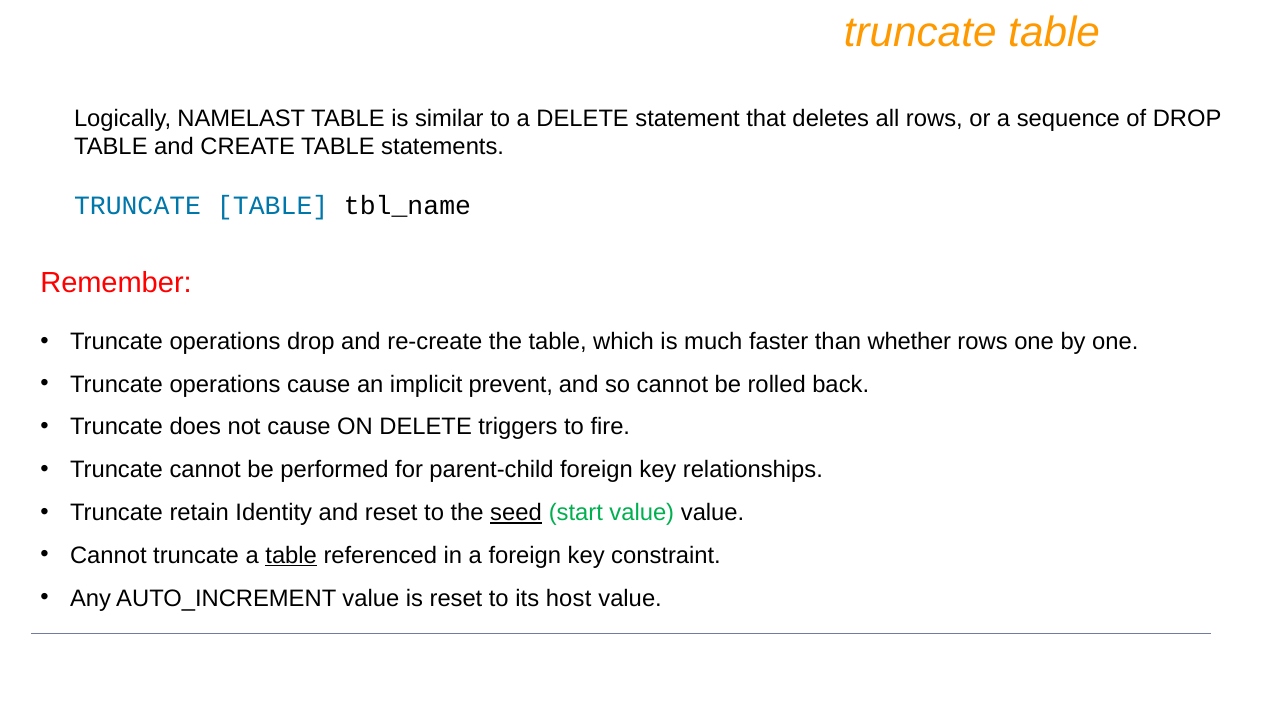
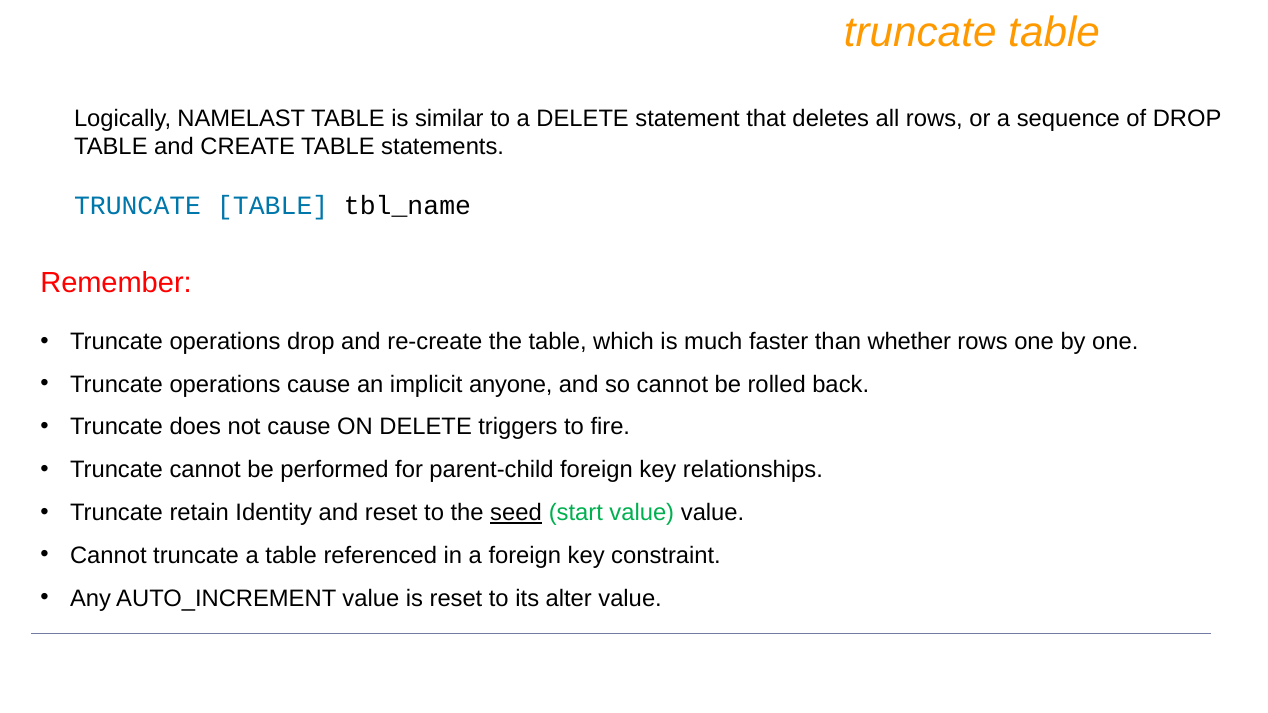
prevent: prevent -> anyone (511, 384)
table underline: present -> none (291, 556)
host: host -> alter (569, 598)
